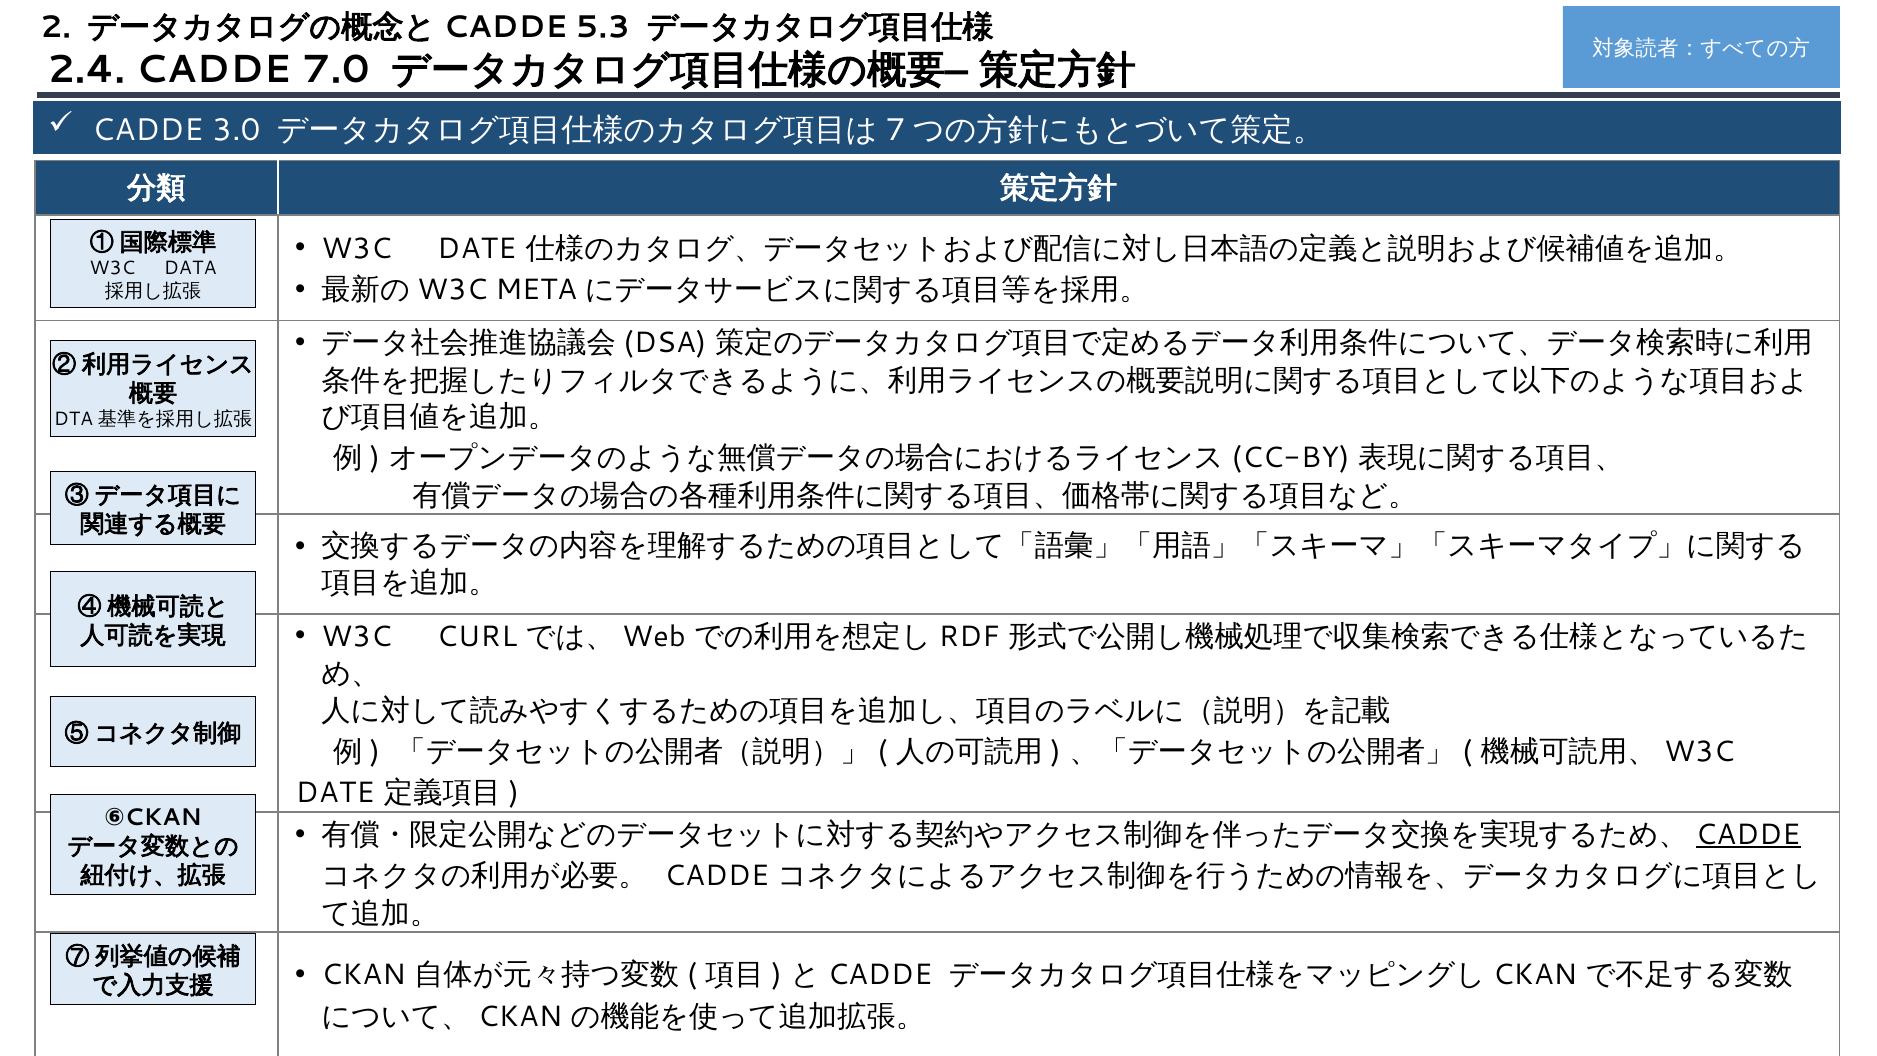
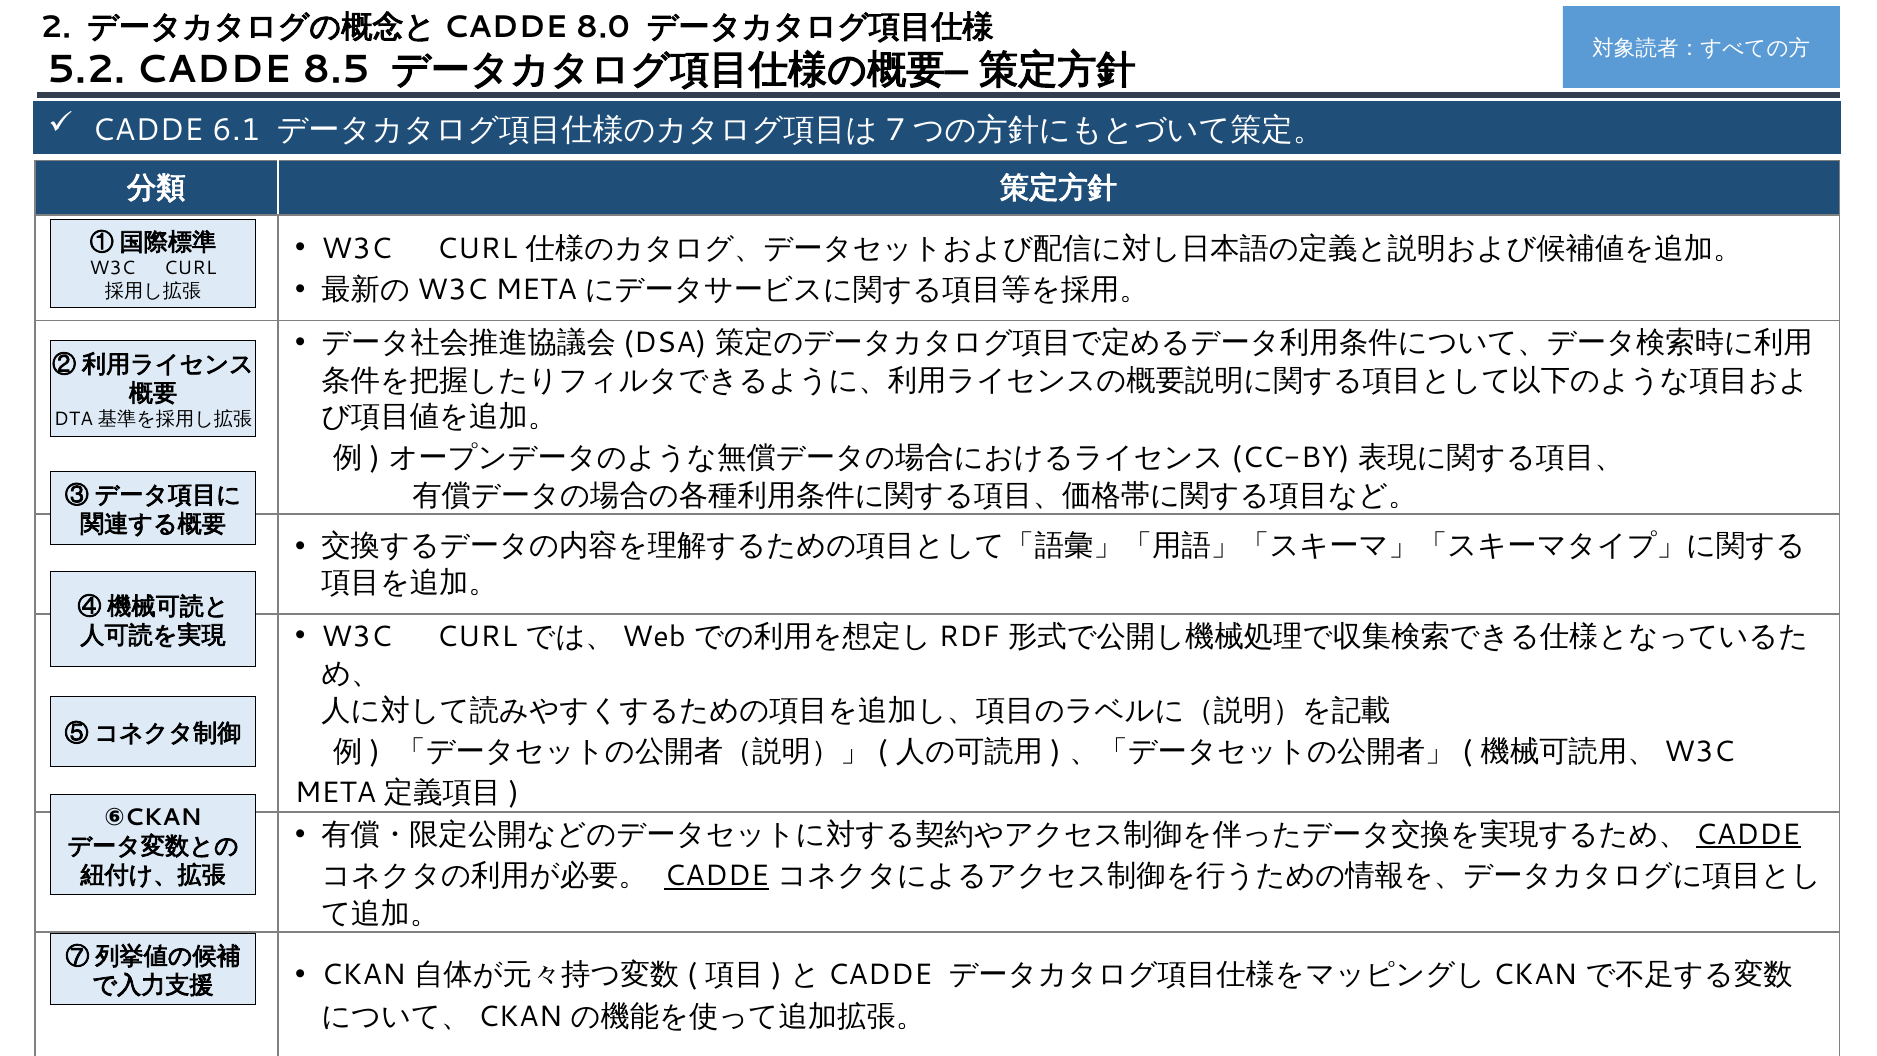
5.3: 5.3 -> 8.0 (603, 27)
2.4: 2.4 -> 5.2 (86, 70)
7.0: 7.0 -> 8.5 (336, 70)
3.0: 3.0 -> 6.1 (236, 130)
DATE: DATE -> CURL (477, 248)
DATA: DATA -> CURL (190, 268)
DATE: DATE -> META (335, 793)
CADDE underline: none -> present (717, 876)
